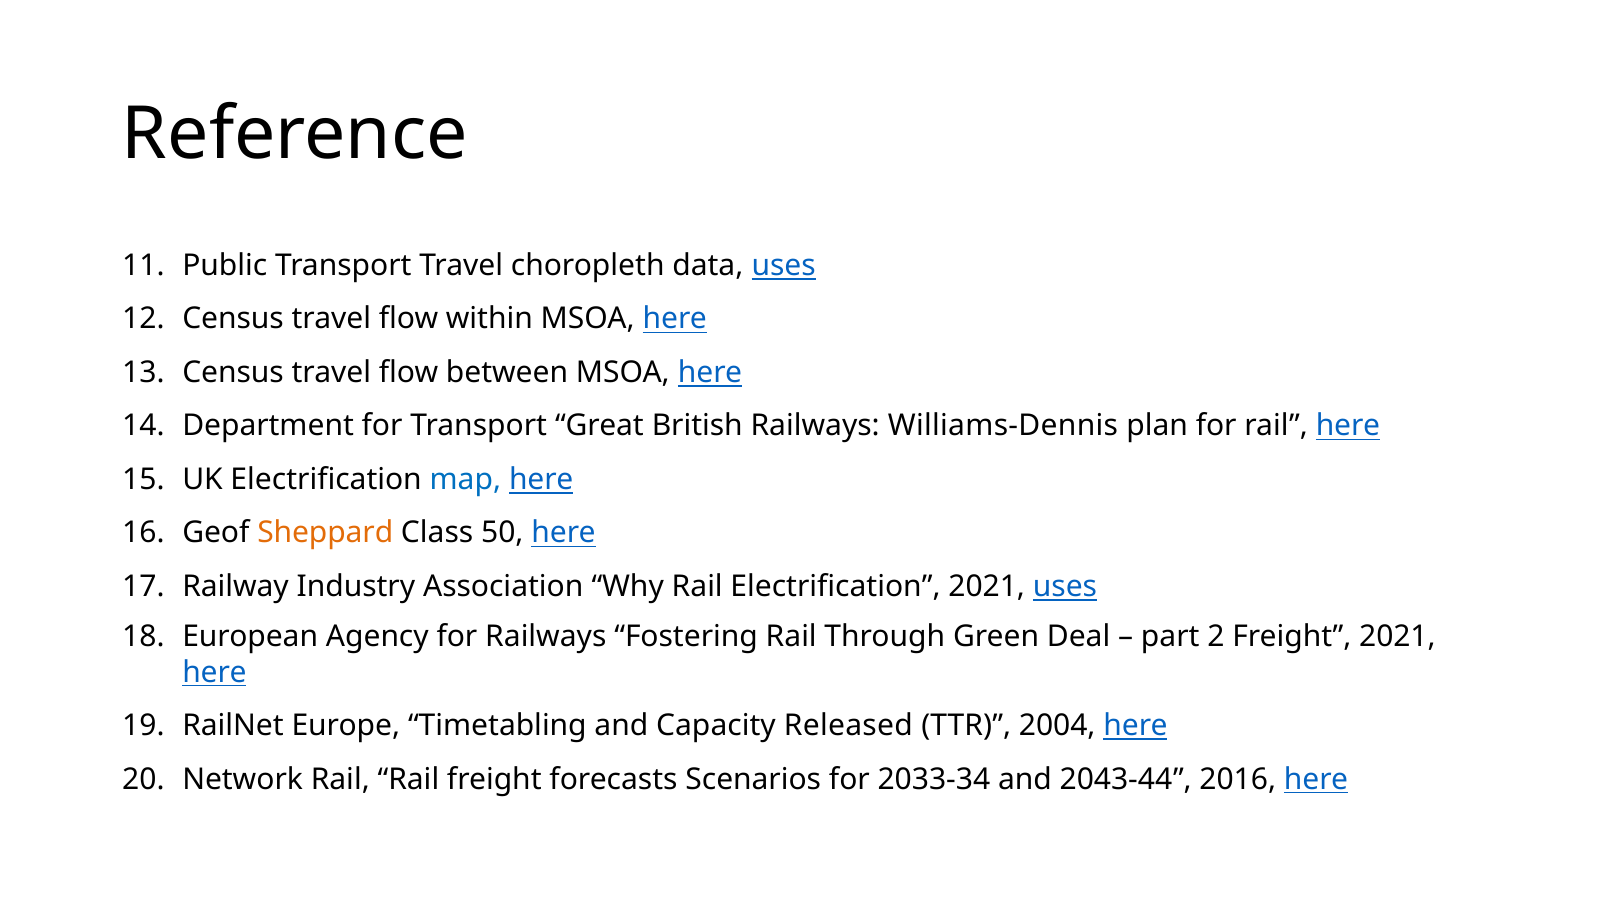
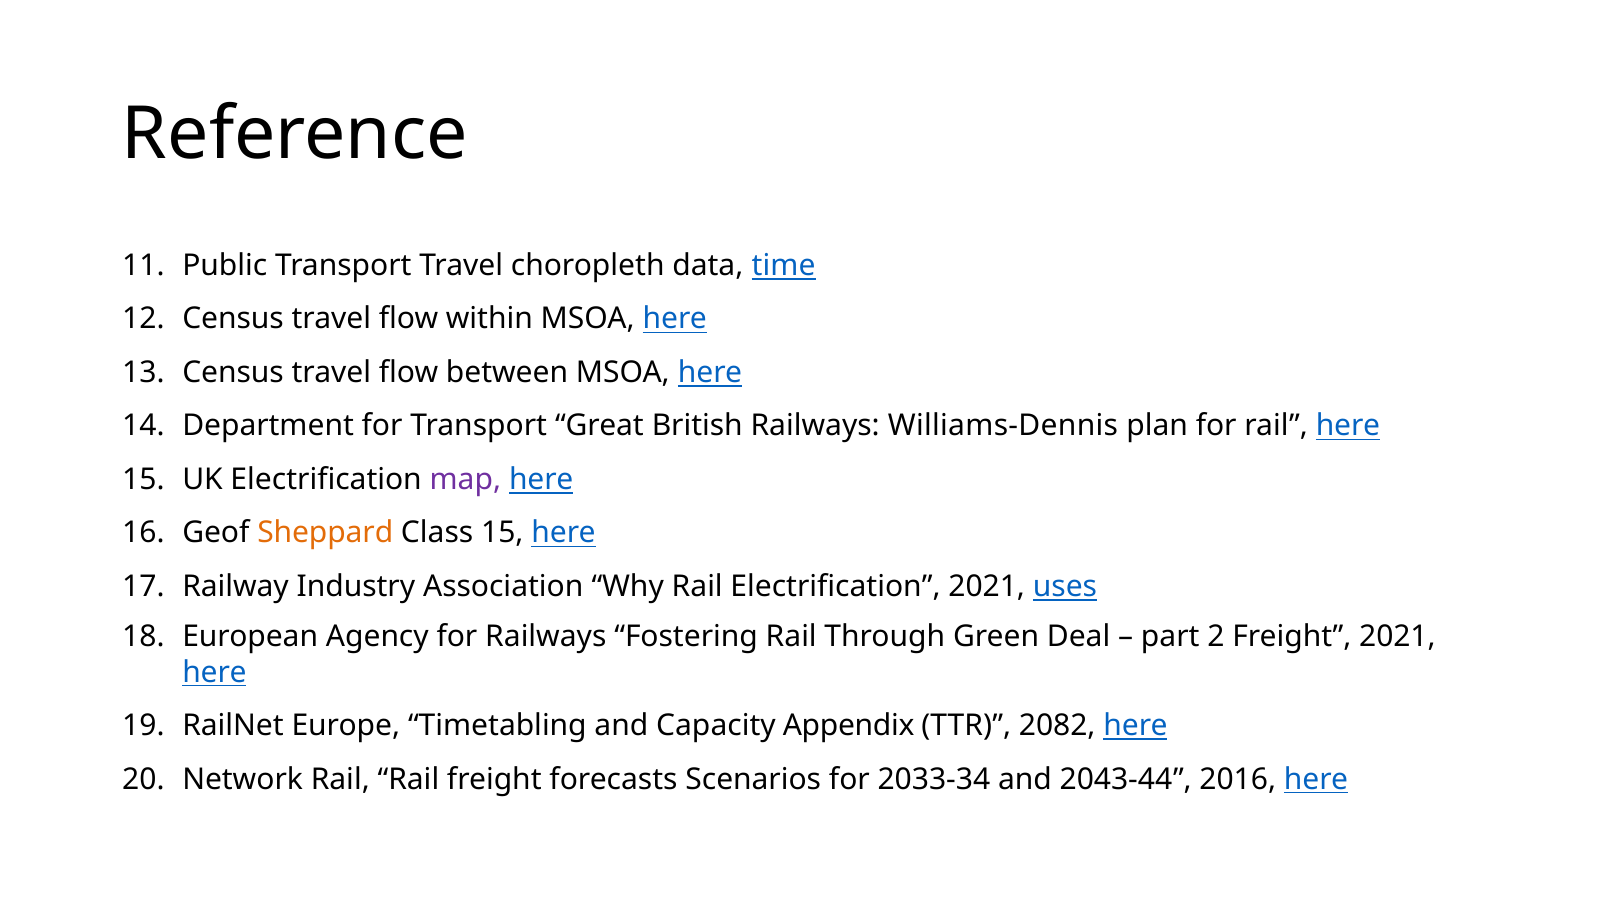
data uses: uses -> time (784, 265)
map colour: blue -> purple (465, 479)
Class 50: 50 -> 15 (502, 533)
Released: Released -> Appendix (849, 726)
2004: 2004 -> 2082 (1057, 726)
